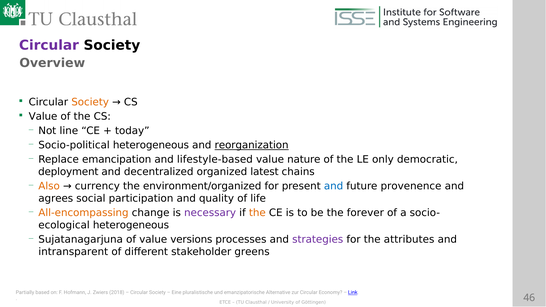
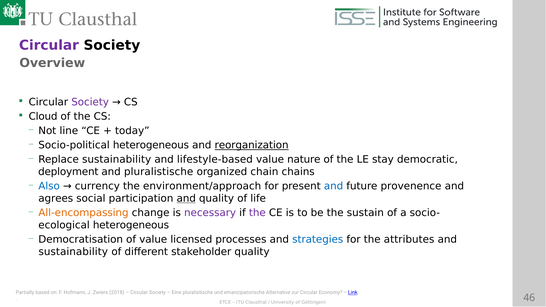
Society colour: orange -> purple (90, 102)
Value: Value -> Cloud (43, 117)
Replace emancipation: emancipation -> sustainability (117, 160)
only: only -> stay (383, 160)
and decentralized: decentralized -> pluralistische (159, 172)
latest: latest -> chain (264, 172)
Also colour: orange -> blue (49, 186)
environment/organized: environment/organized -> environment/approach (202, 186)
and underline: none -> present (186, 199)
the colour: orange -> purple (257, 213)
forever: forever -> sustain (365, 213)
Sujatanagarjuna: Sujatanagarjuna -> Democratisation (81, 239)
versions: versions -> licensed (191, 239)
strategies colour: purple -> blue (318, 239)
intransparent: intransparent -> sustainability (73, 252)
stakeholder greens: greens -> quality (252, 252)
